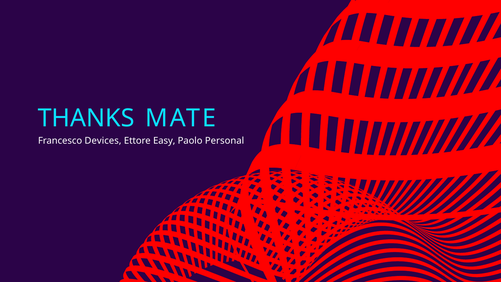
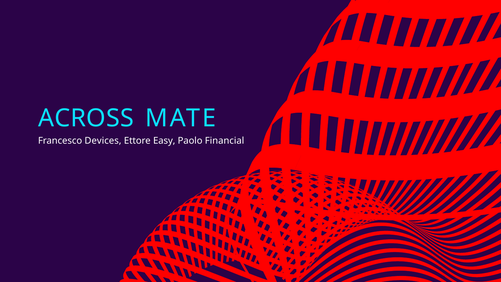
THANKS: THANKS -> ACROSS (86, 118)
Personal: Personal -> Financial (225, 141)
